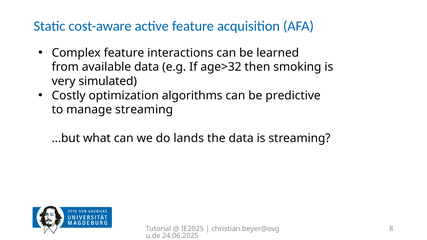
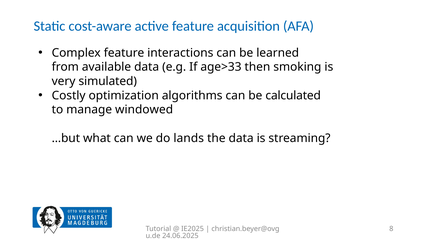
age>32: age>32 -> age>33 (221, 67)
predictive: predictive -> calculated (293, 96)
manage streaming: streaming -> windowed (144, 110)
